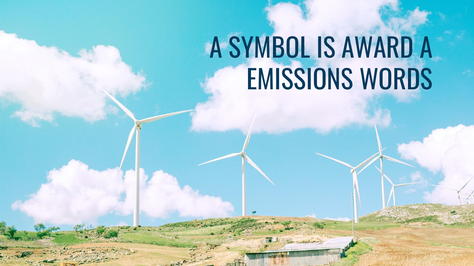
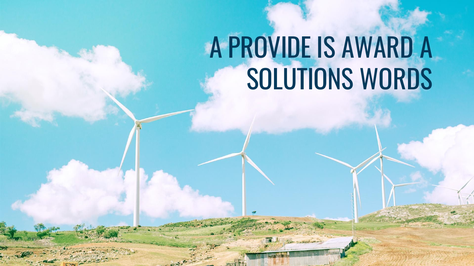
SYMBOL: SYMBOL -> PROVIDE (270, 49)
EMISSIONS: EMISSIONS -> SOLUTIONS (300, 81)
